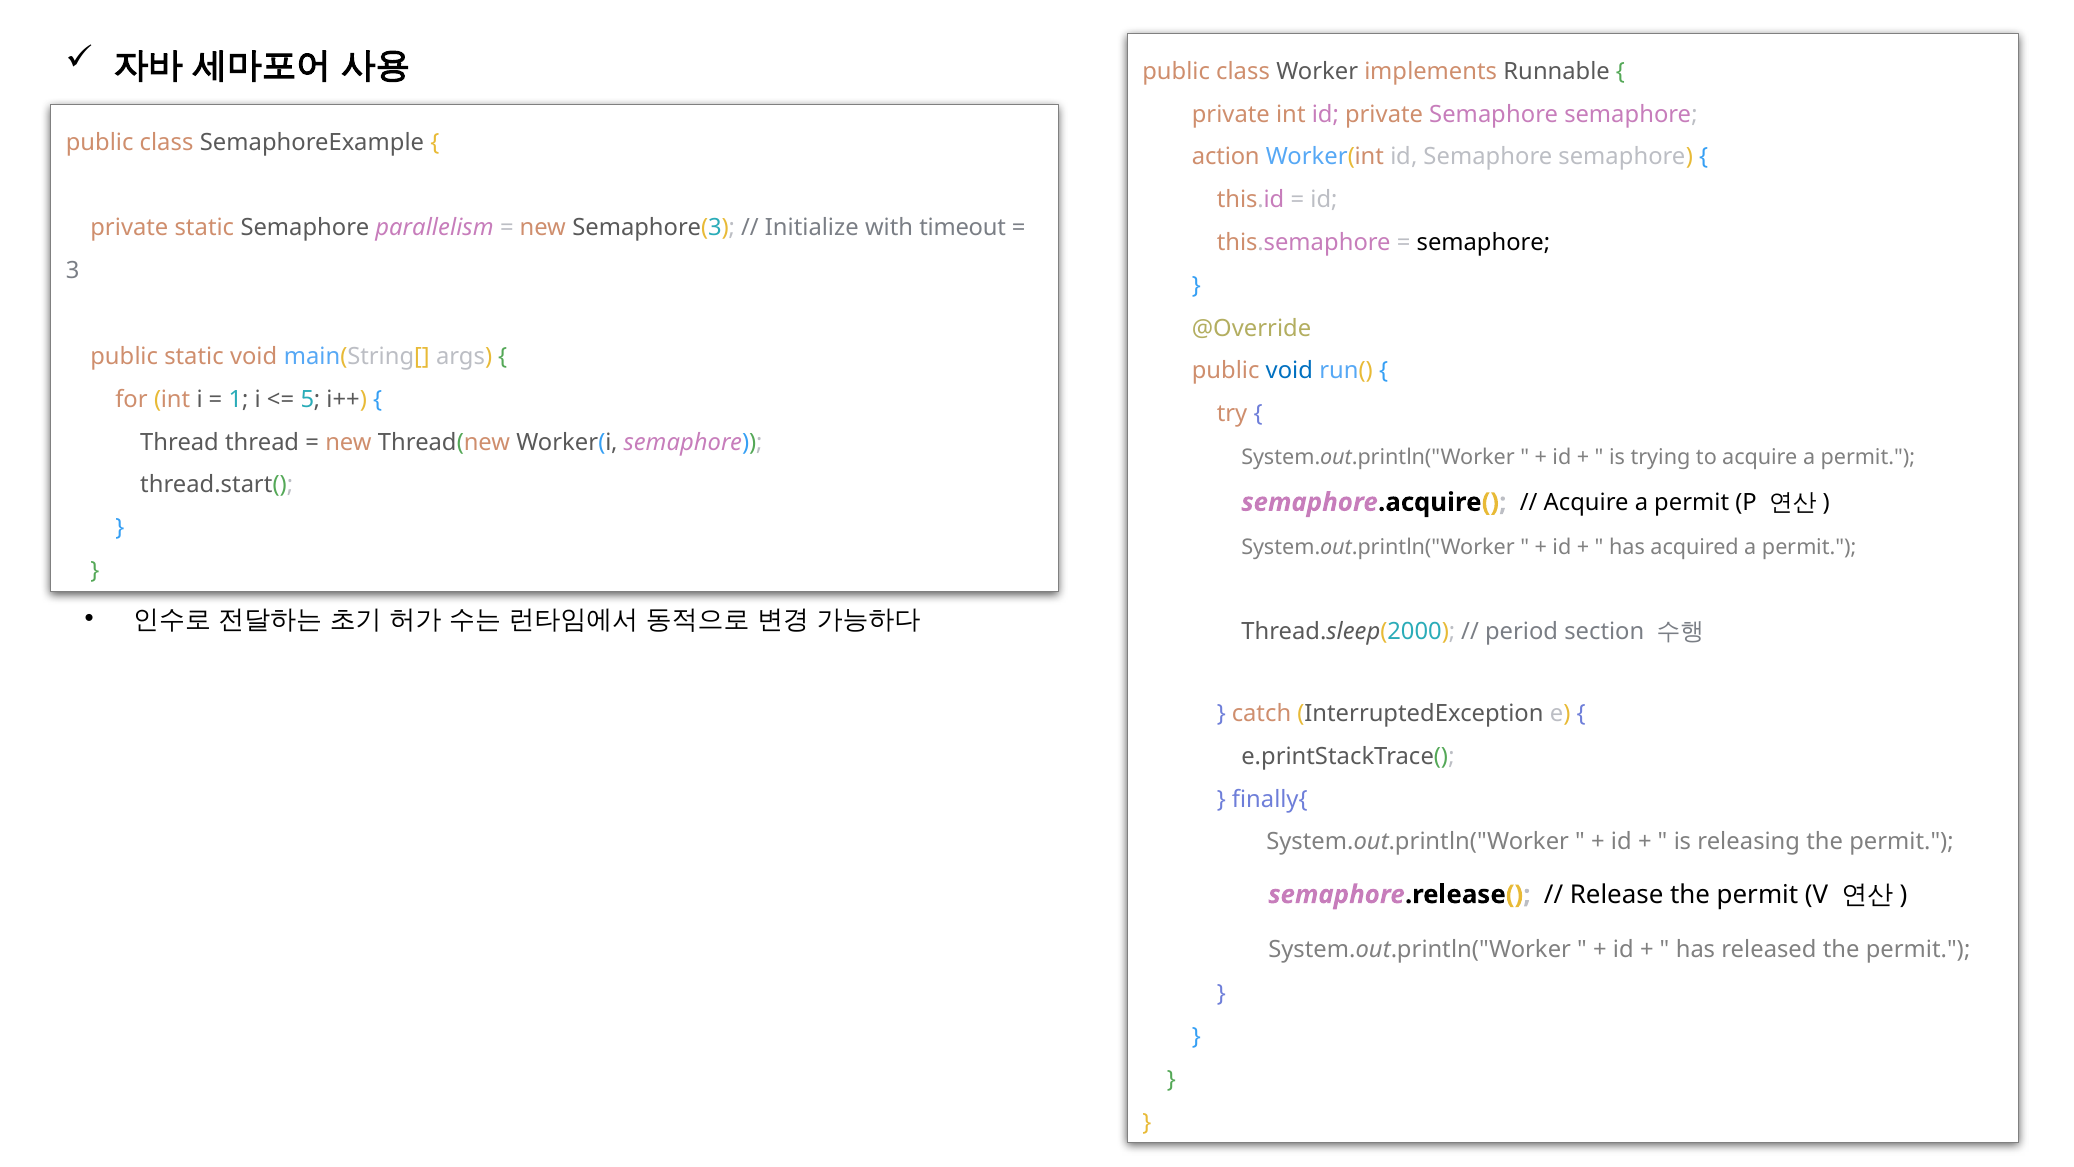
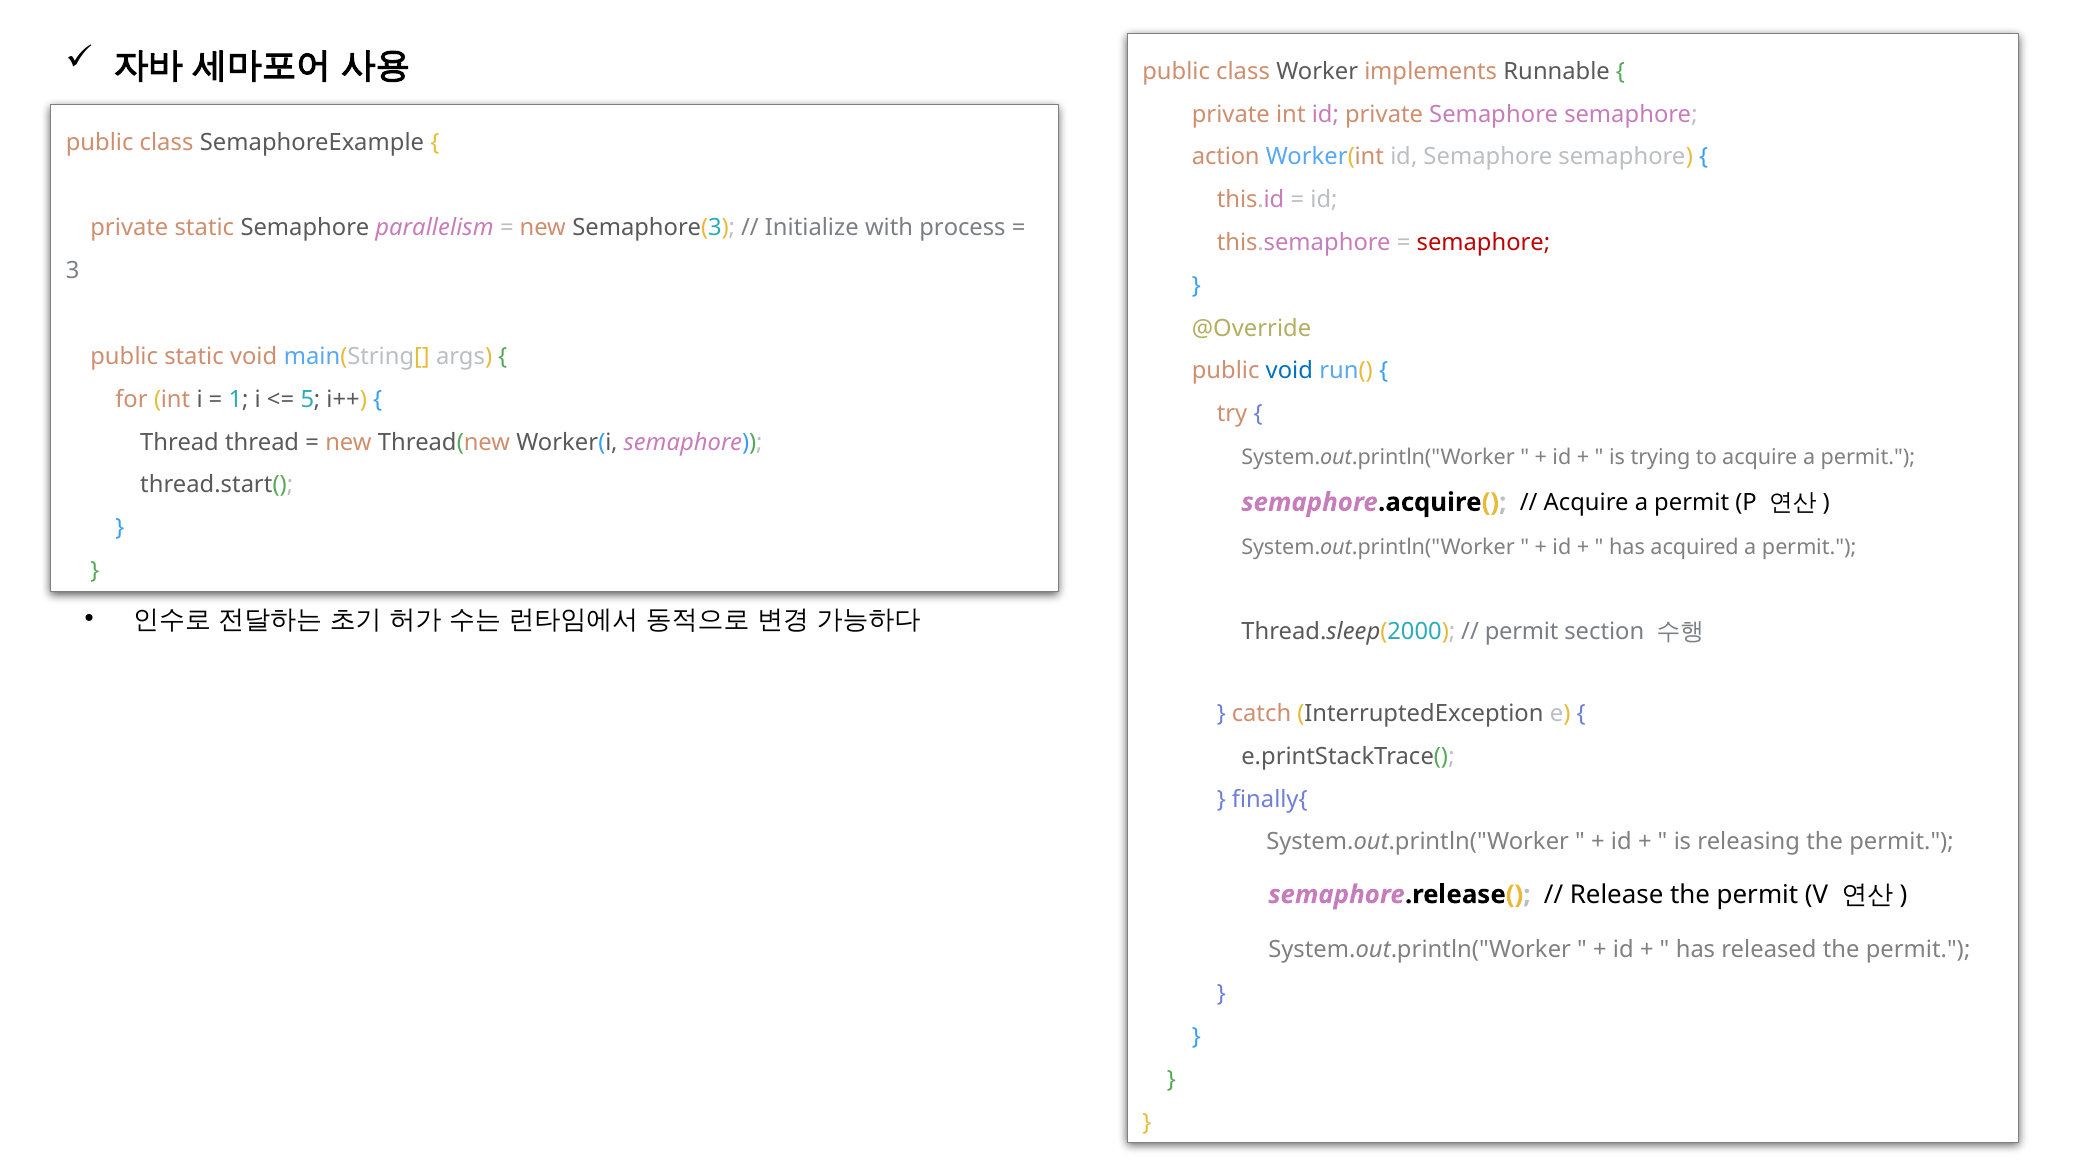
timeout: timeout -> process (963, 228)
semaphore colour: black -> red (1483, 243)
period: period -> permit (1522, 632)
